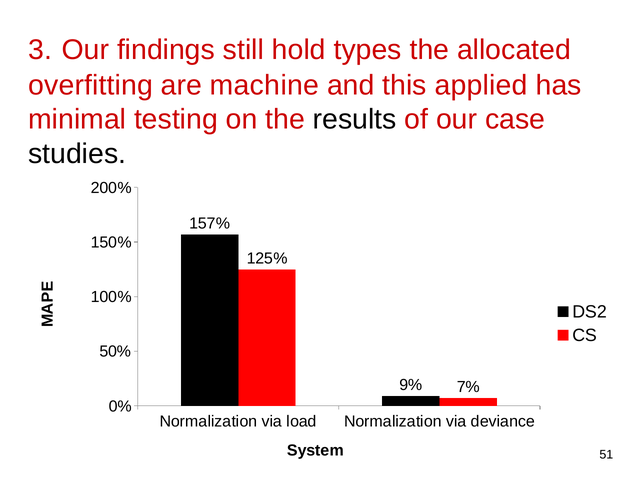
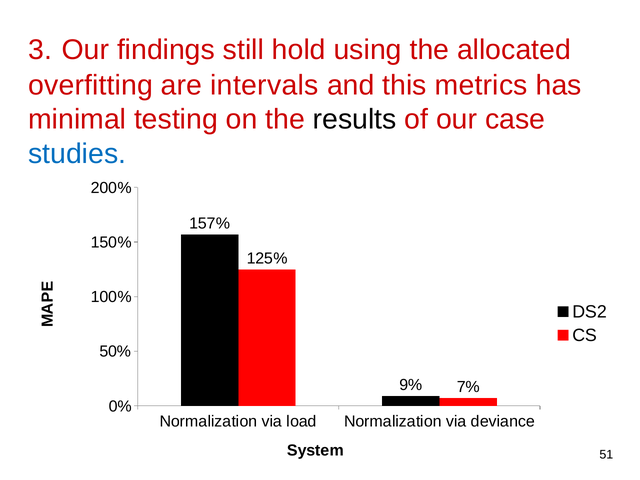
types: types -> using (368, 50)
machine: machine -> intervals (264, 85)
applied: applied -> metrics (481, 85)
studies colour: black -> blue (77, 154)
